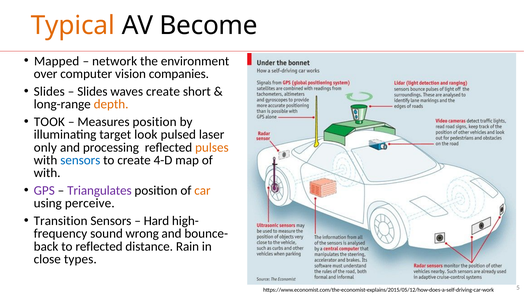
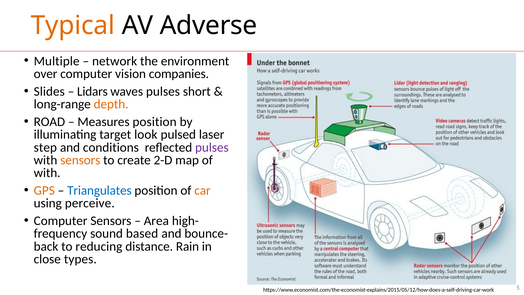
Become: Become -> Adverse (209, 26)
Mapped: Mapped -> Multiple (57, 61)
Slides: Slides -> Lidars (92, 91)
waves create: create -> pulses (163, 91)
TOOK: TOOK -> ROAD (49, 122)
only: only -> step (45, 147)
processing: processing -> conditions (111, 147)
pulses colour: orange -> purple (212, 147)
sensors colour: blue -> orange (80, 160)
4-D: 4-D -> 2-D (163, 160)
GPS colour: purple -> orange (44, 190)
Triangulates colour: purple -> blue (99, 190)
Transition: Transition -> Computer (61, 221)
Hard: Hard -> Area (156, 221)
wrong: wrong -> based (142, 233)
to reflected: reflected -> reducing (99, 246)
